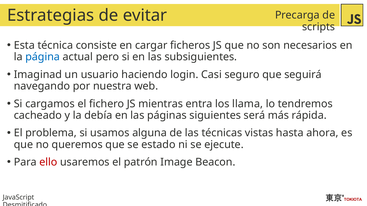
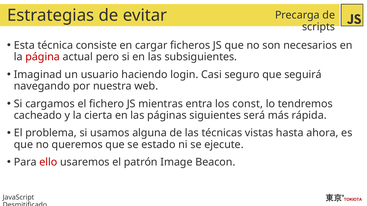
página colour: blue -> red (43, 57)
llama: llama -> const (248, 104)
debía: debía -> cierta (98, 116)
